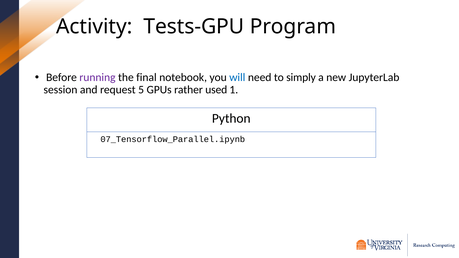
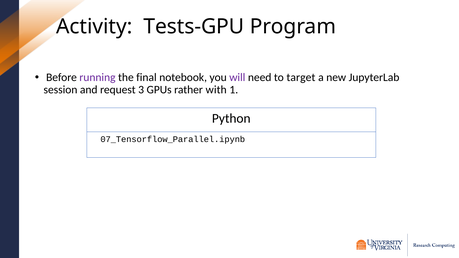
will colour: blue -> purple (237, 78)
simply: simply -> target (301, 78)
5: 5 -> 3 (141, 90)
used: used -> with (216, 90)
